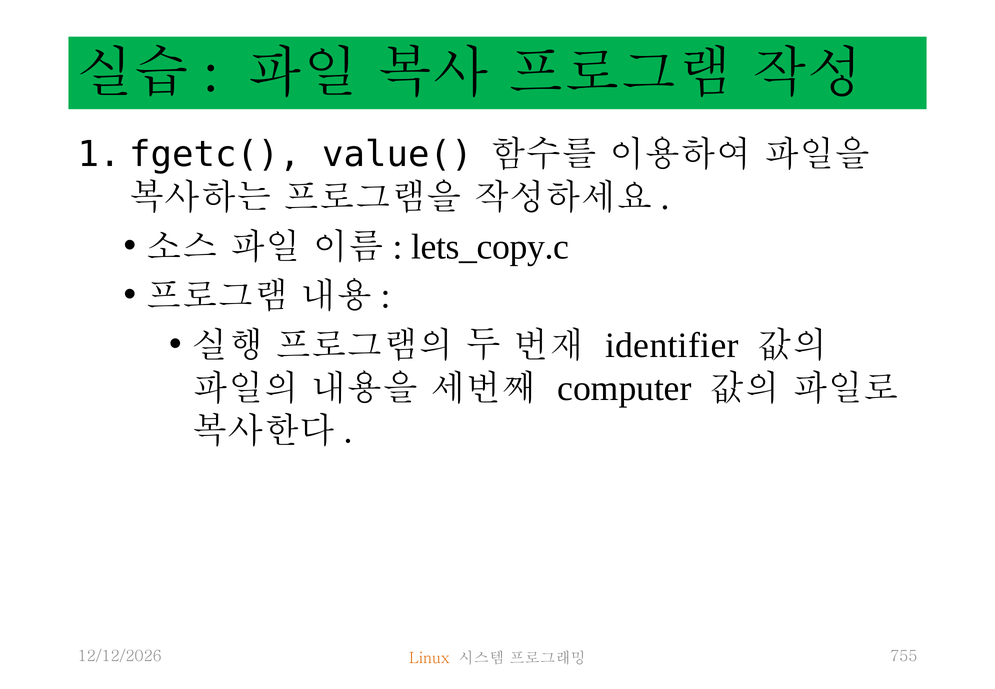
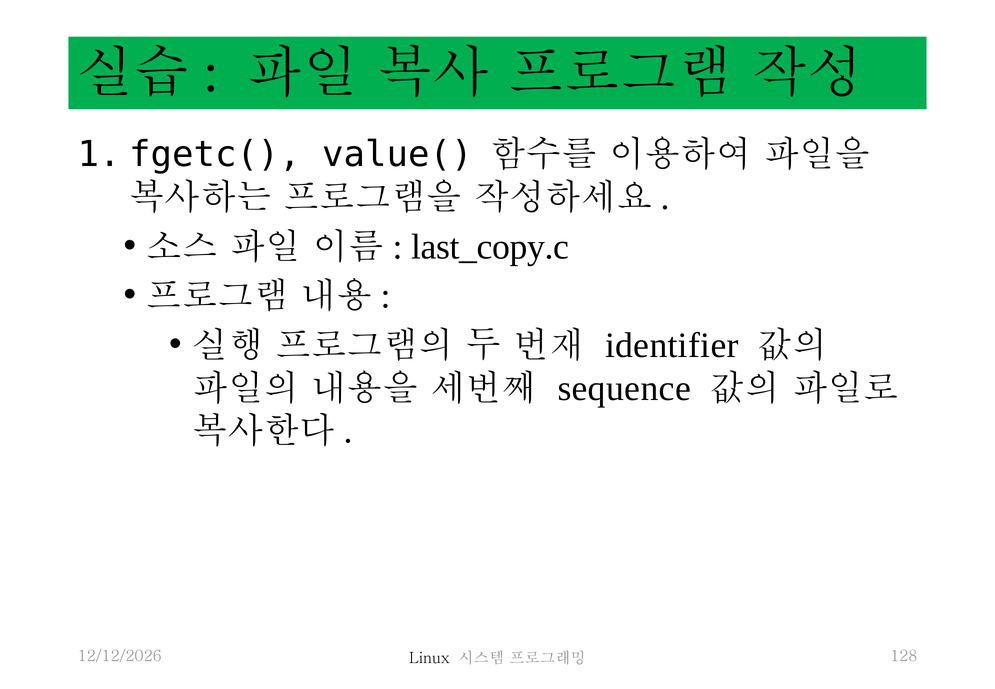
lets_copy.c: lets_copy.c -> last_copy.c (490, 247)
computer: computer -> sequence (624, 388)
755: 755 -> 128 (904, 656)
Linux colour: orange -> black (429, 658)
